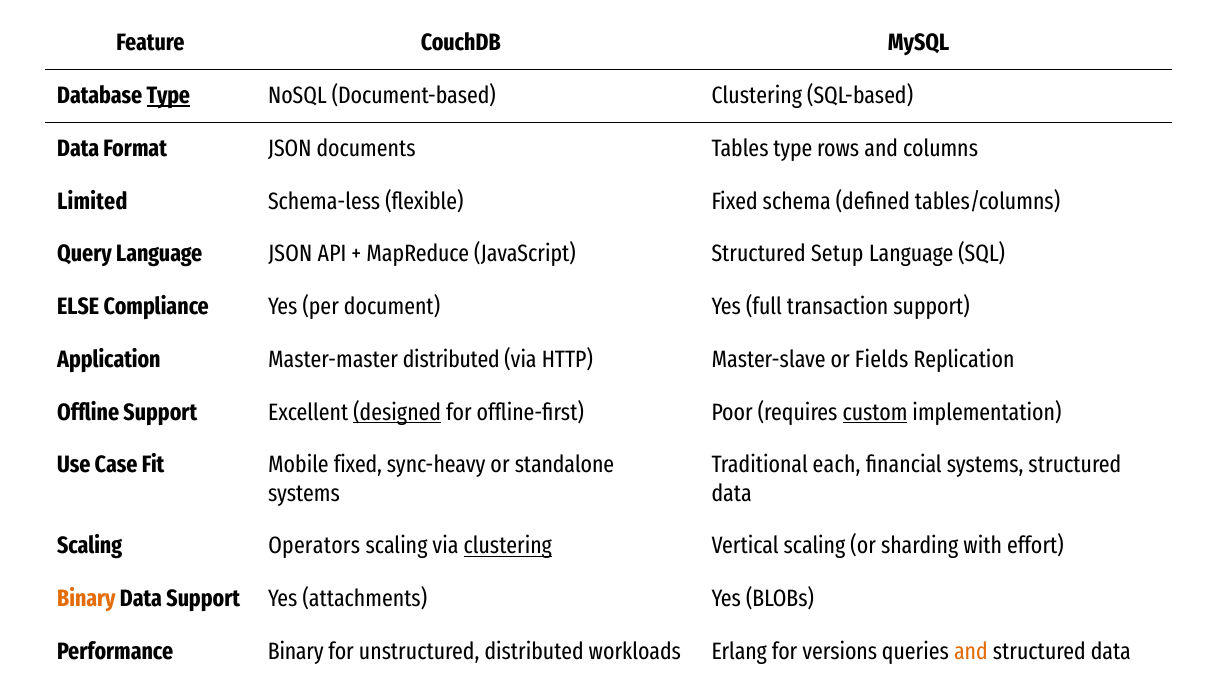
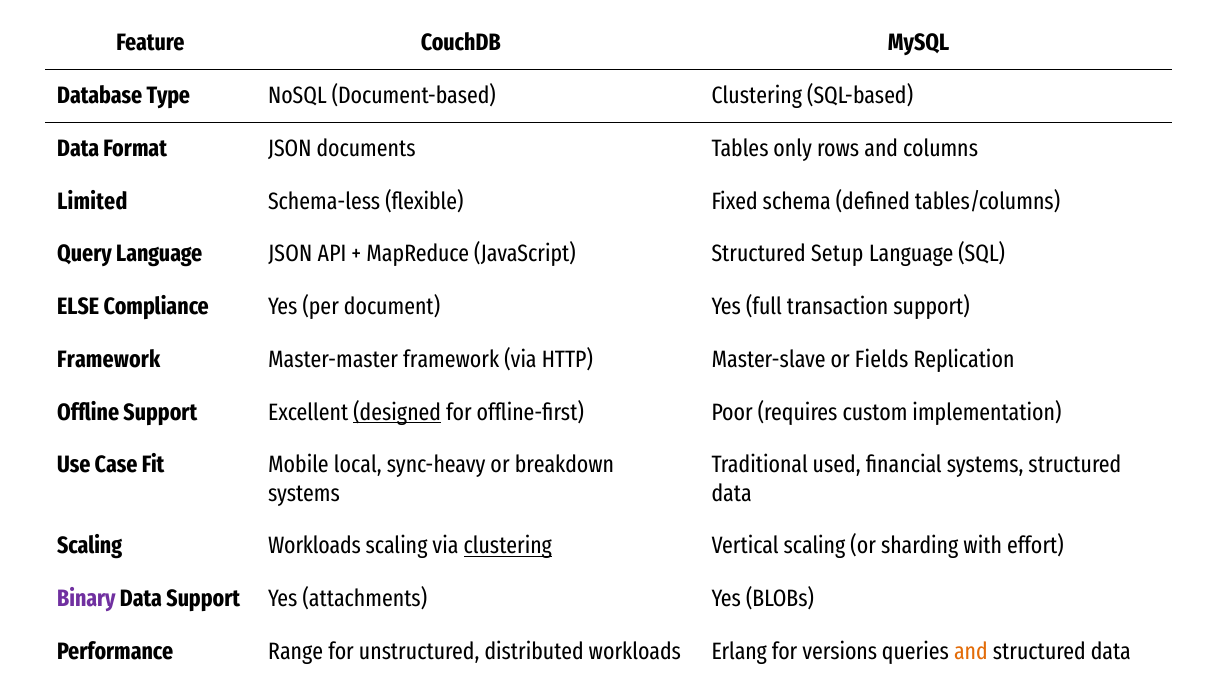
Type underline: present -> none (168, 96)
Tables type: type -> only (793, 148)
Application: Application -> Framework (109, 359)
Master-master distributed: distributed -> framework (451, 359)
custom underline: present -> none (875, 412)
Mobile fixed: fixed -> local (358, 465)
standalone: standalone -> breakdown (564, 465)
each: each -> used (837, 465)
Scaling Operators: Operators -> Workloads (315, 546)
Binary colour: orange -> purple (86, 599)
Performance Binary: Binary -> Range (296, 651)
